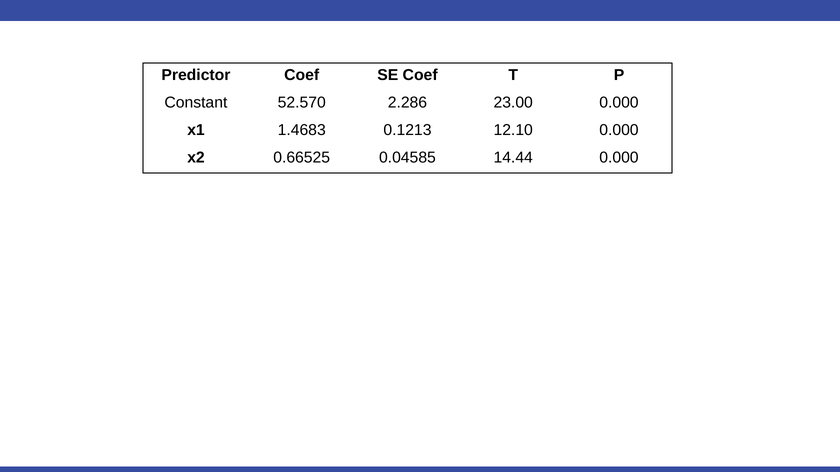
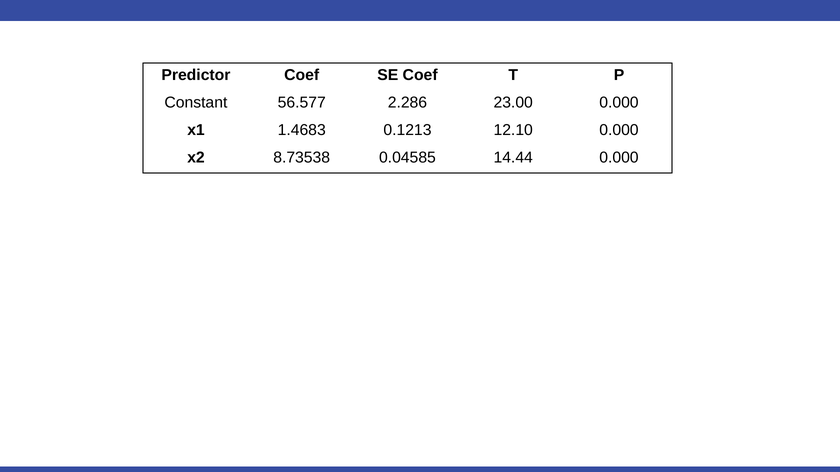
52.570: 52.570 -> 56.577 (302, 103)
0.66525: 0.66525 -> 8.73538 (302, 158)
